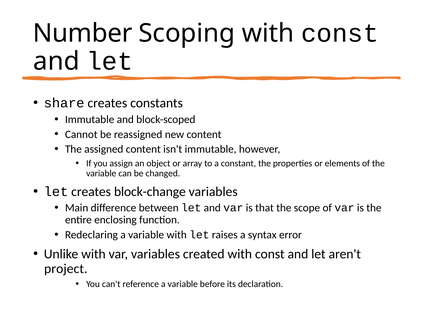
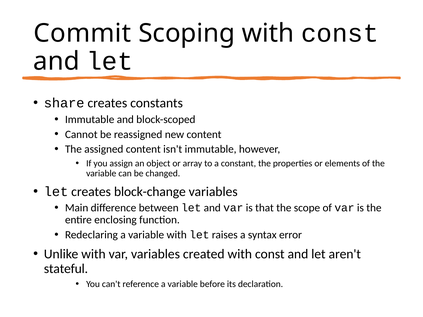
Number: Number -> Commit (82, 33)
project: project -> stateful (66, 269)
